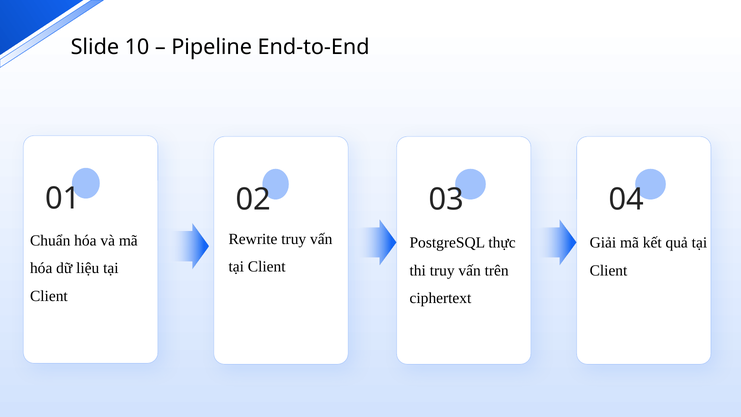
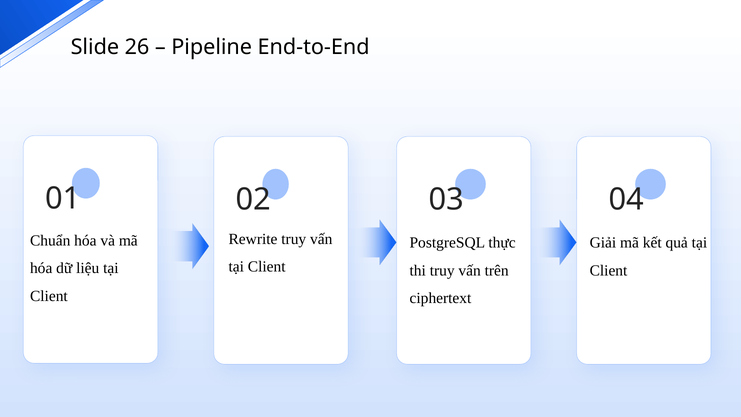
10: 10 -> 26 (137, 47)
